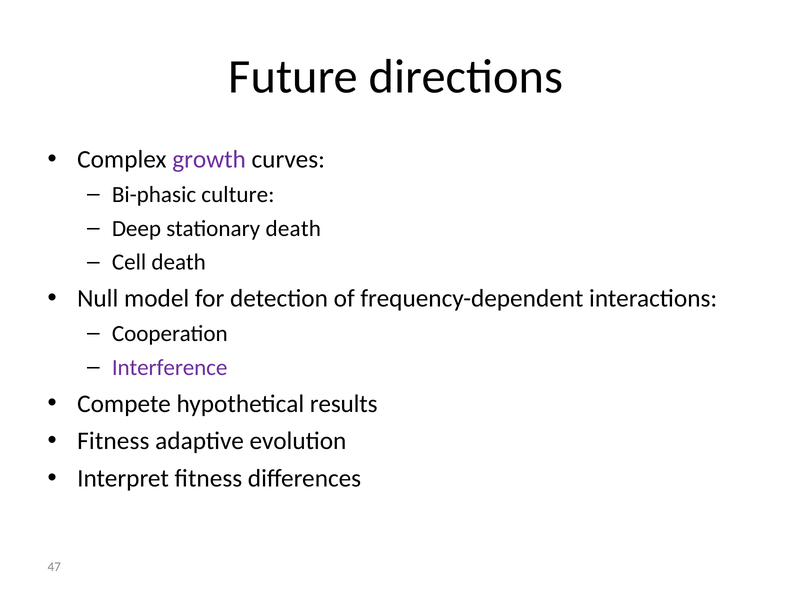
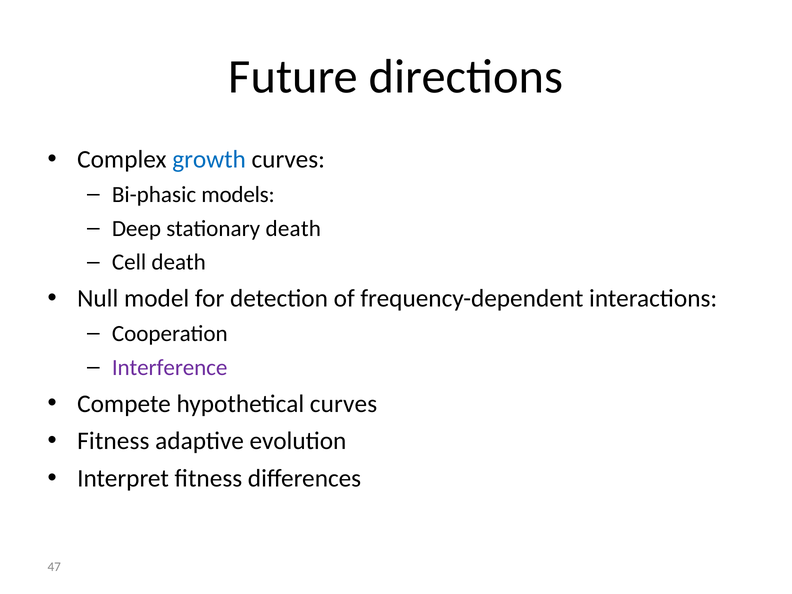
growth colour: purple -> blue (209, 160)
culture: culture -> models (238, 195)
hypothetical results: results -> curves (344, 404)
